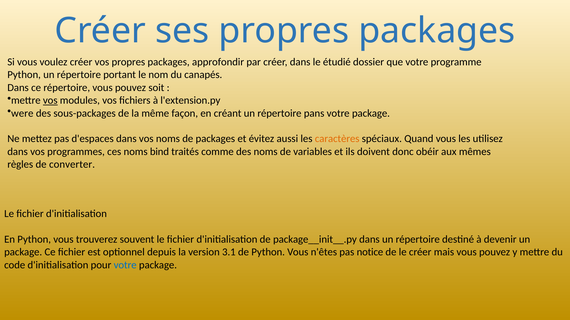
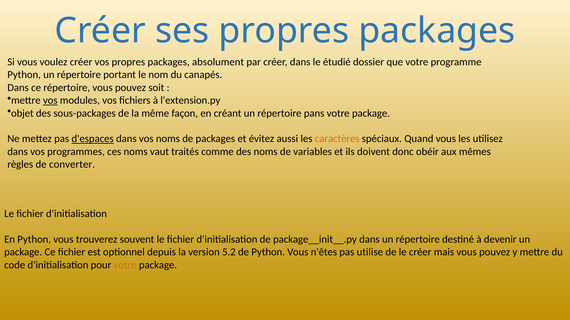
approfondir: approfondir -> absolument (218, 62)
were: were -> objet (22, 113)
d'espaces underline: none -> present (93, 139)
bind: bind -> vaut (159, 152)
3.1: 3.1 -> 5.2 (229, 253)
notice: notice -> utilise (370, 253)
votre colour: blue -> orange (125, 265)
